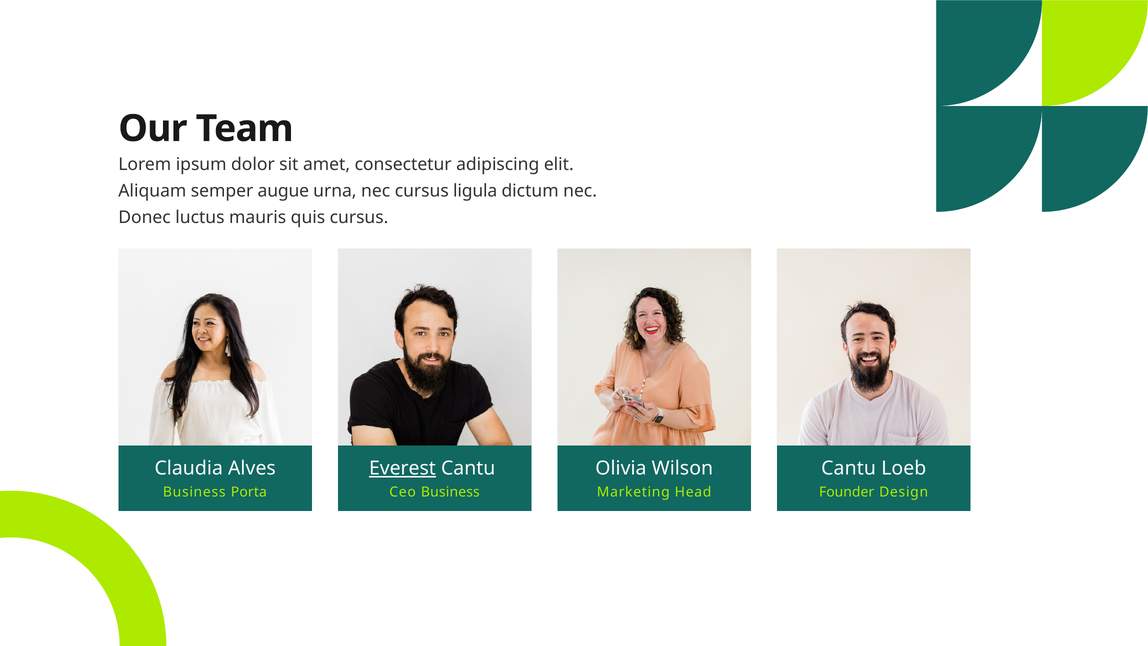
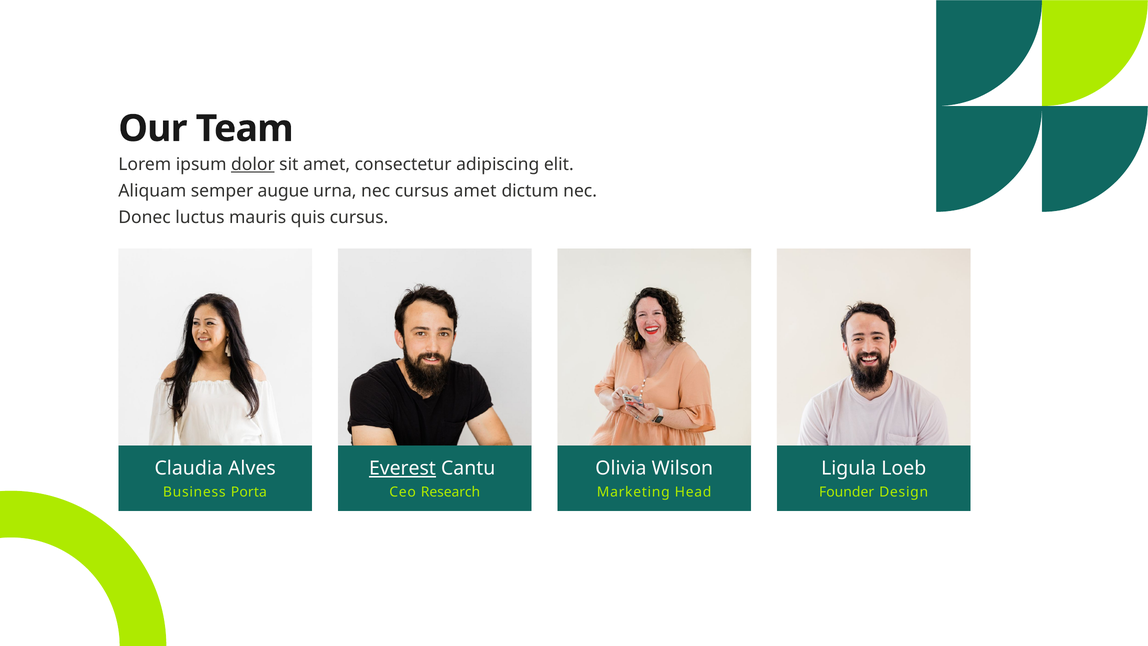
dolor underline: none -> present (253, 165)
cursus ligula: ligula -> amet (475, 191)
Cantu: Cantu -> Ligula (849, 468)
Ceo Business: Business -> Research (450, 492)
